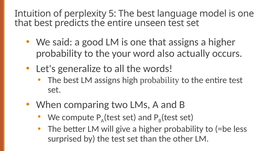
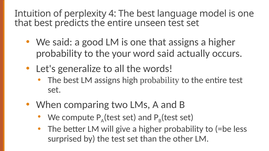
5: 5 -> 4 (112, 14)
word also: also -> said (166, 54)
